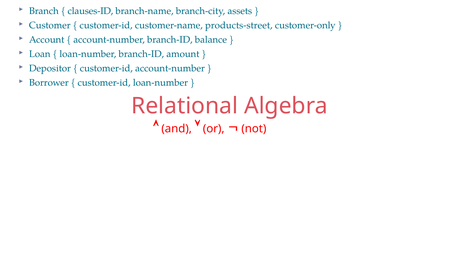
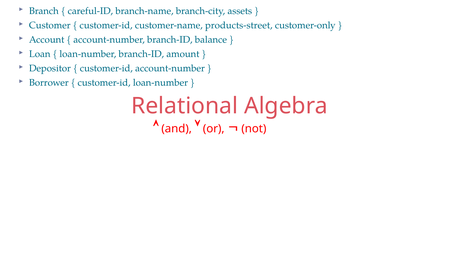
clauses-ID: clauses-ID -> careful-ID (90, 11)
